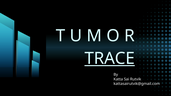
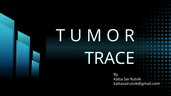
TRACE underline: present -> none (110, 58)
